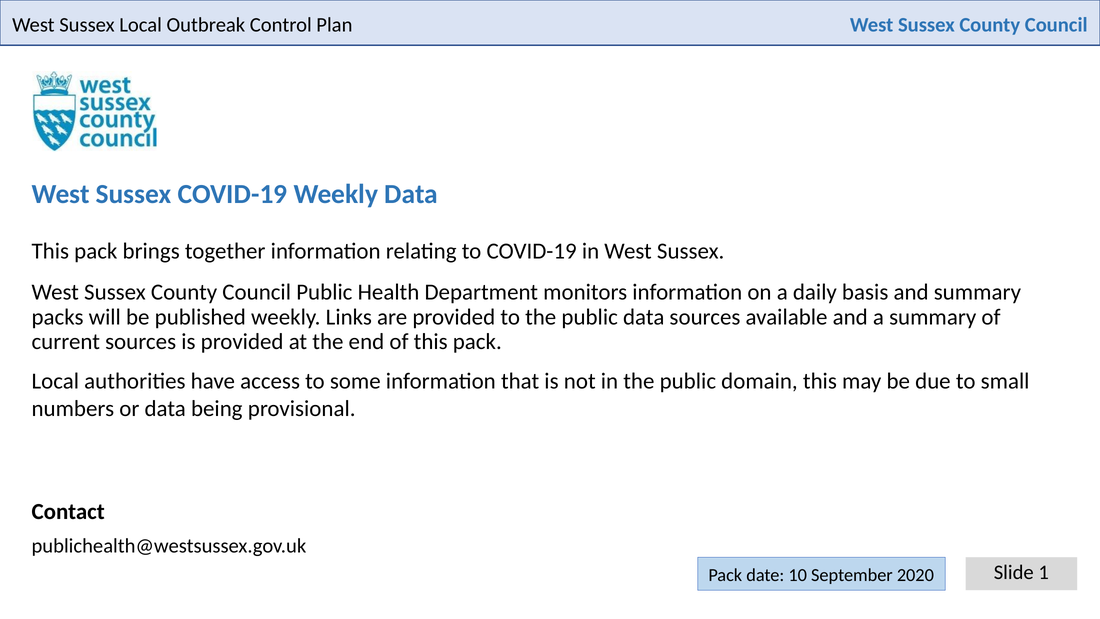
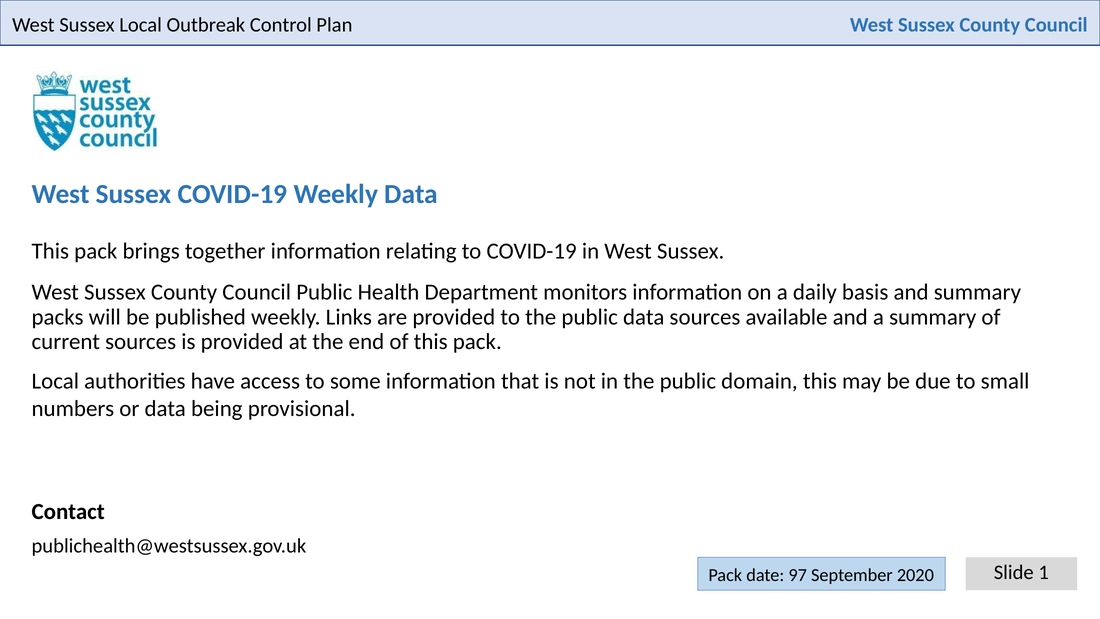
10: 10 -> 97 (798, 575)
